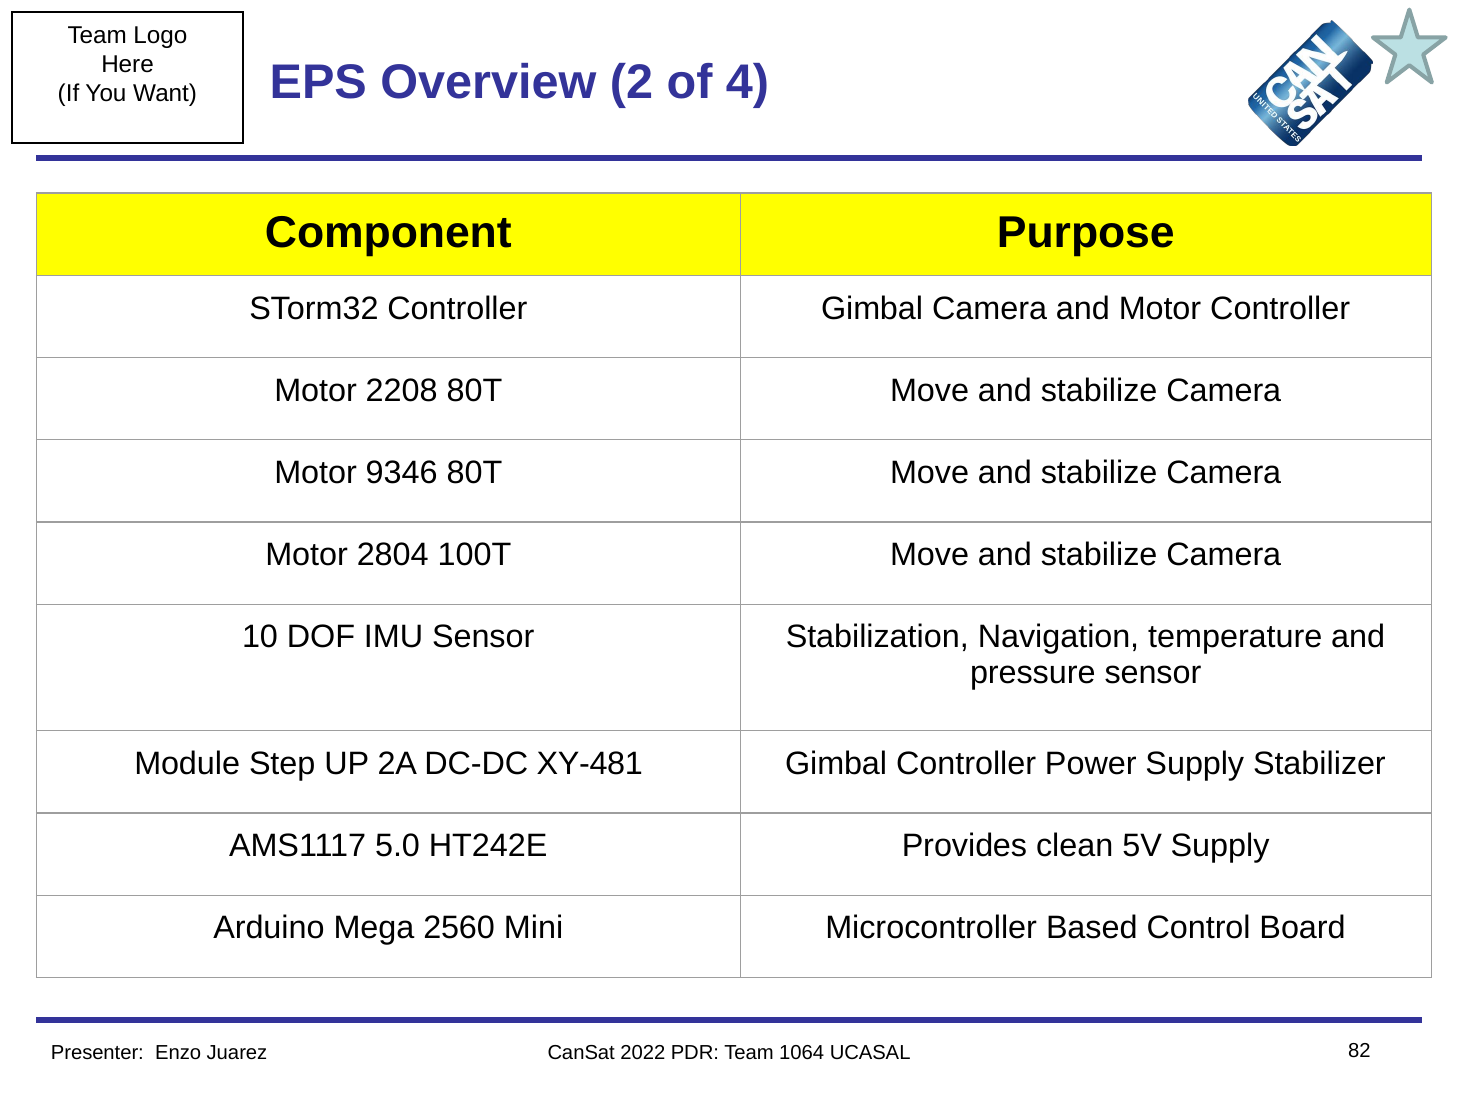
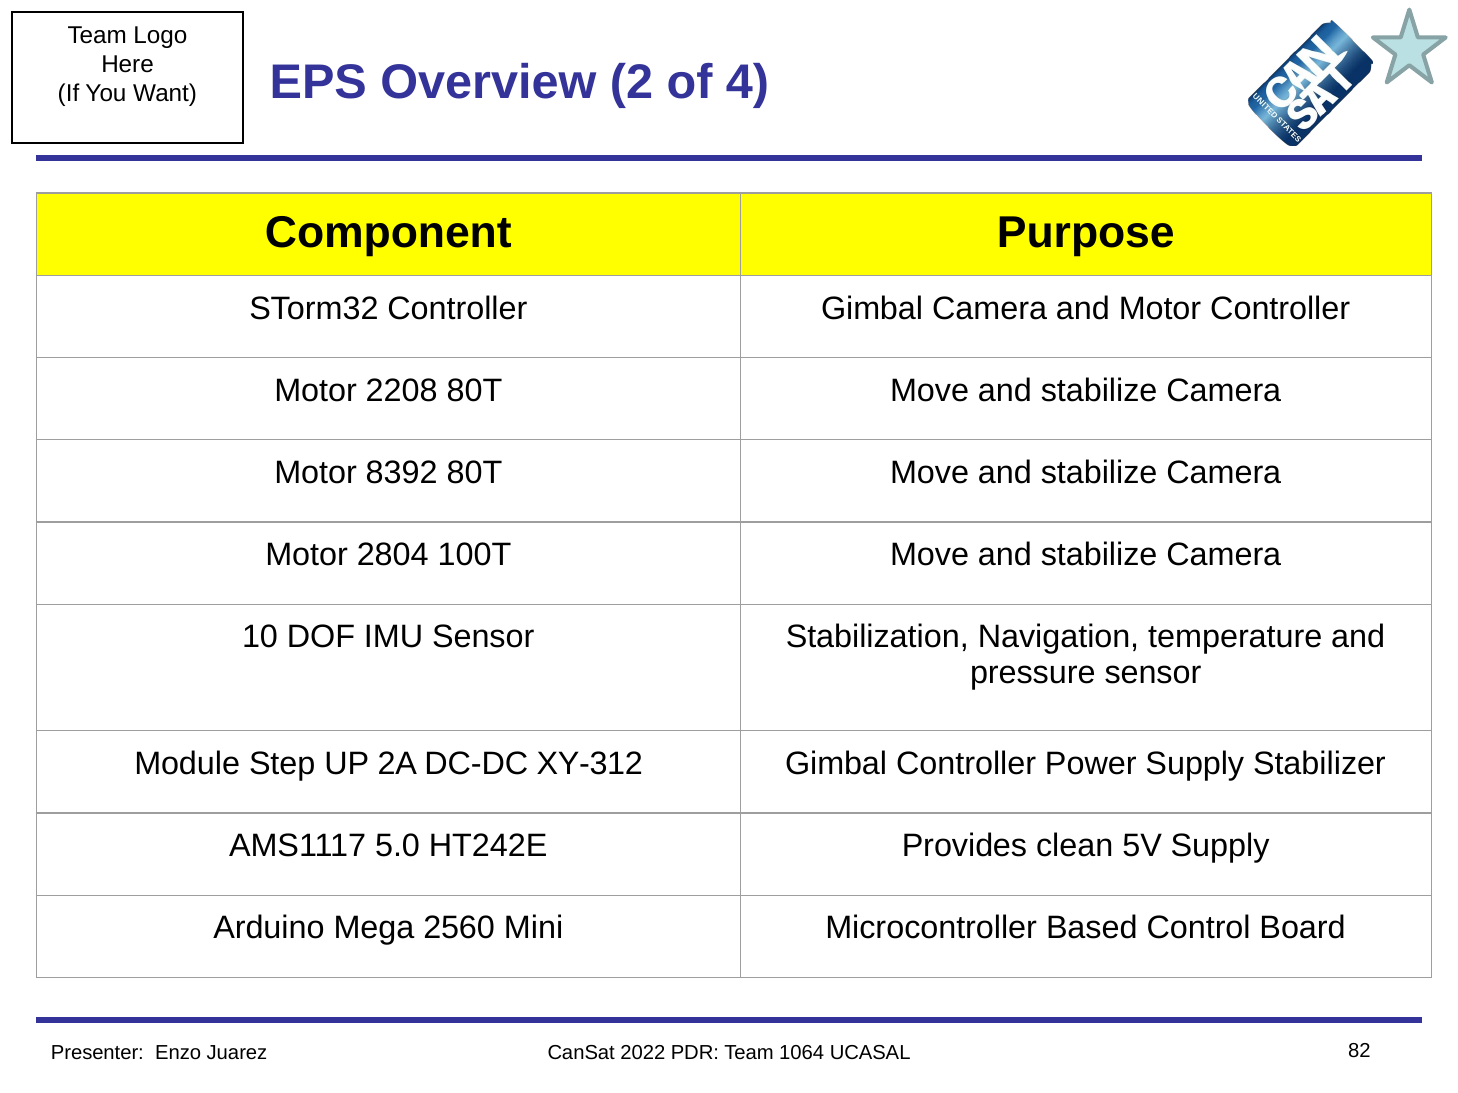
9346: 9346 -> 8392 (402, 473)
XY-481: XY-481 -> XY-312 (590, 764)
